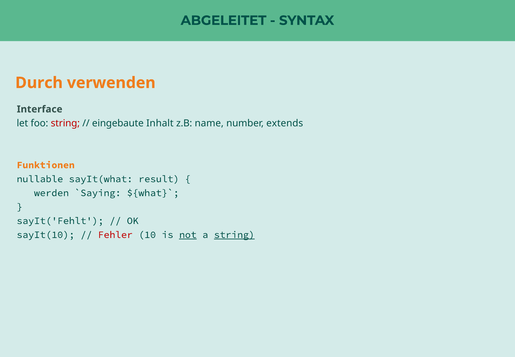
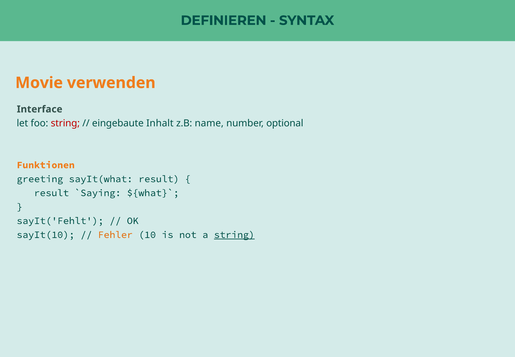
ABGELEITET: ABGELEITET -> DEFINIEREN (224, 20)
Durch: Durch -> Movie (39, 83)
extends: extends -> optional (285, 123)
nullable: nullable -> greeting (40, 179)
werden: werden -> result (51, 193)
Fehler colour: red -> orange (115, 234)
not underline: present -> none (188, 234)
